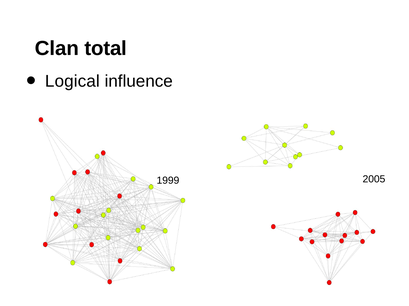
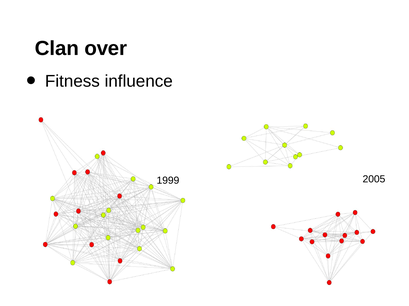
total: total -> over (106, 48)
Logical: Logical -> Fitness (72, 82)
